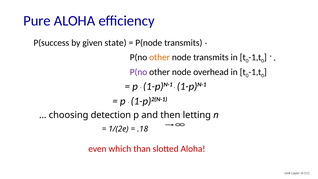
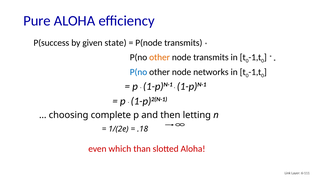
P(no colour: purple -> blue (138, 72)
overhead: overhead -> networks (211, 72)
detection: detection -> complete (111, 115)
